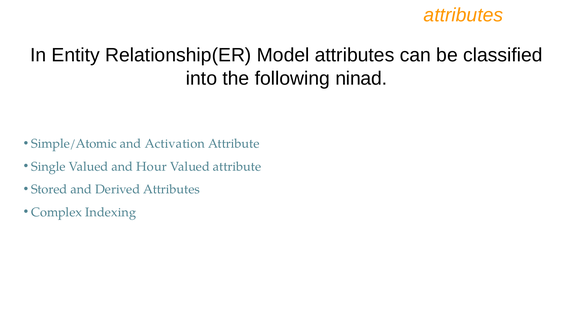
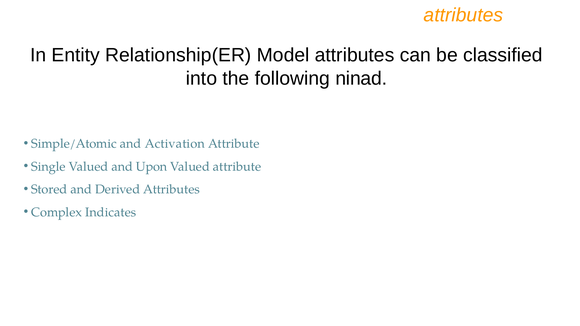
Hour: Hour -> Upon (152, 167)
Indexing: Indexing -> Indicates (111, 212)
